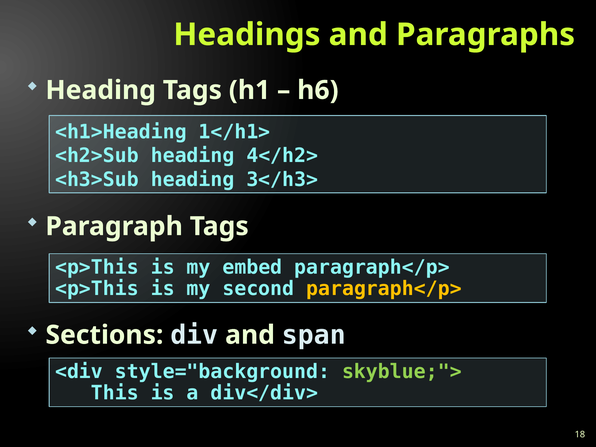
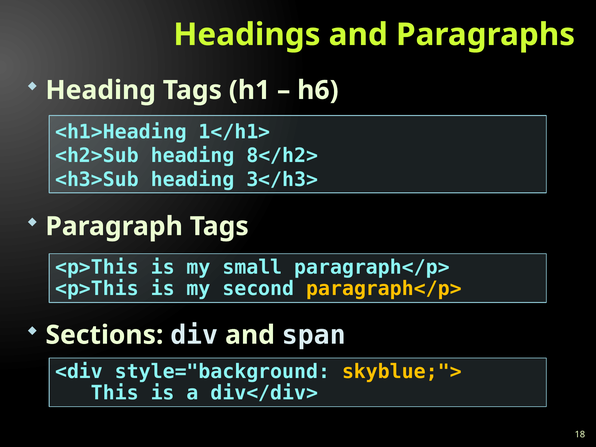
4</h2>: 4</h2> -> 8</h2> (282, 156)
embed: embed -> small (252, 267)
skyblue;"> colour: light green -> yellow (402, 372)
